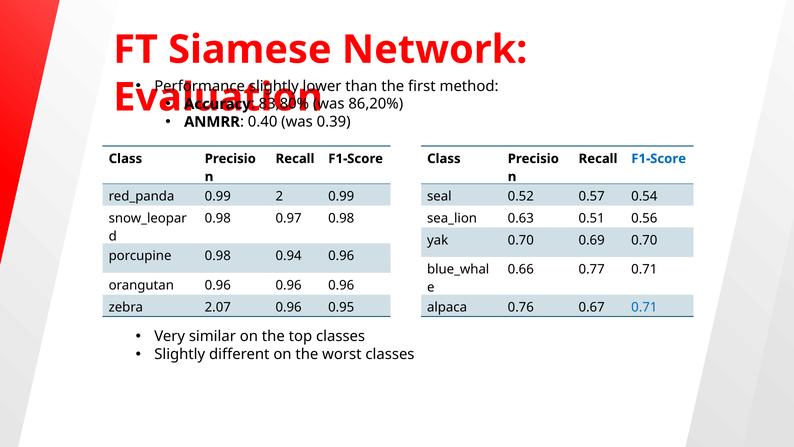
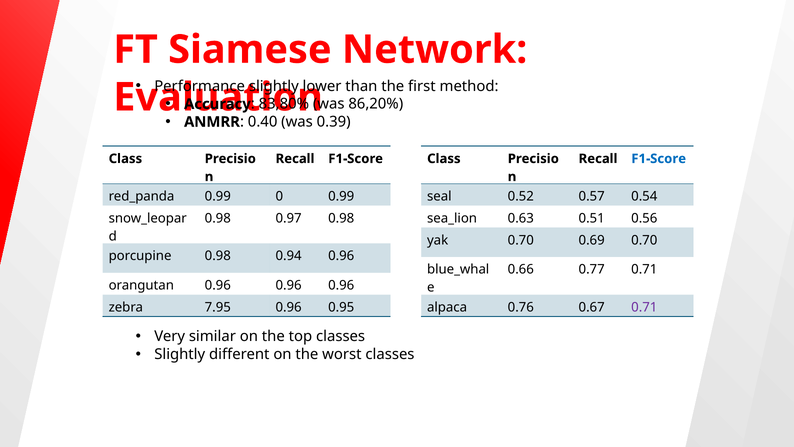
2: 2 -> 0 (279, 196)
2.07: 2.07 -> 7.95 (218, 307)
0.71 colour: blue -> purple (644, 307)
